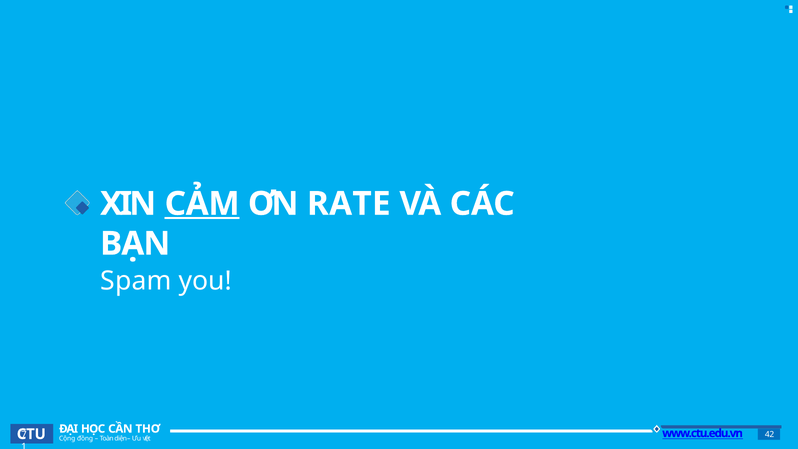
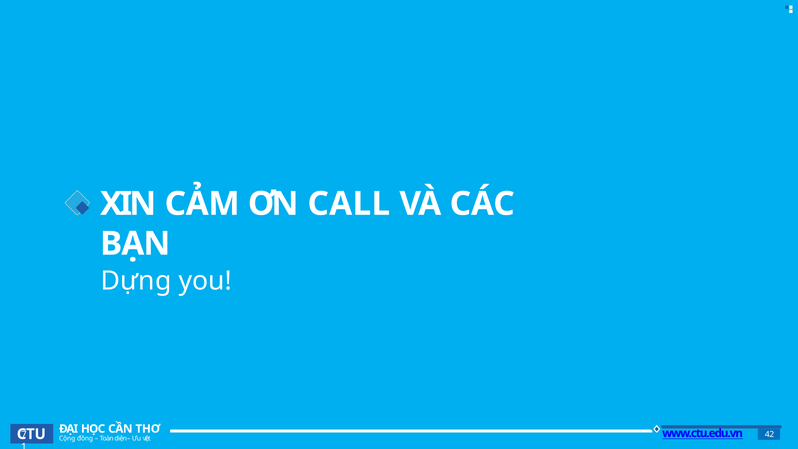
CẢM underline: present -> none (202, 204)
RATE: RATE -> CALL (349, 204)
Spam: Spam -> Dựng (136, 281)
